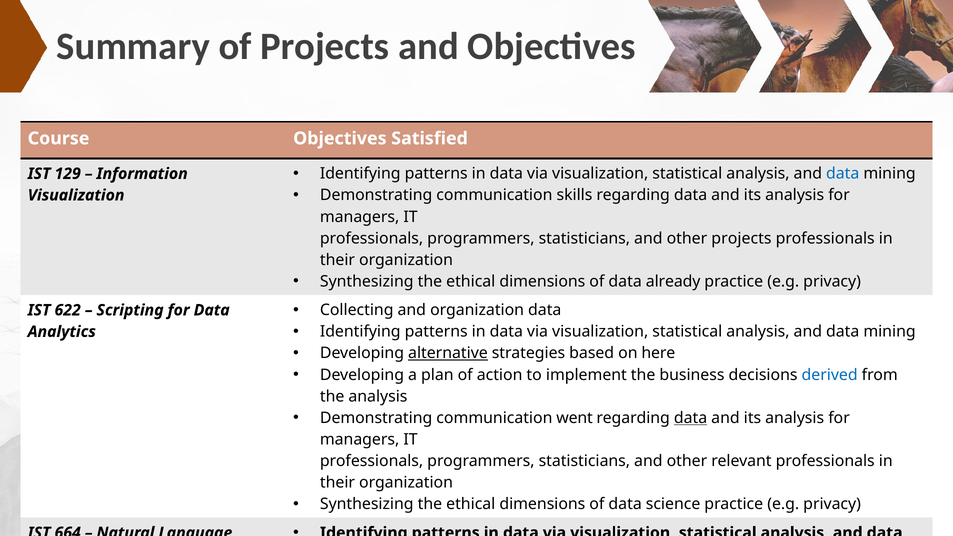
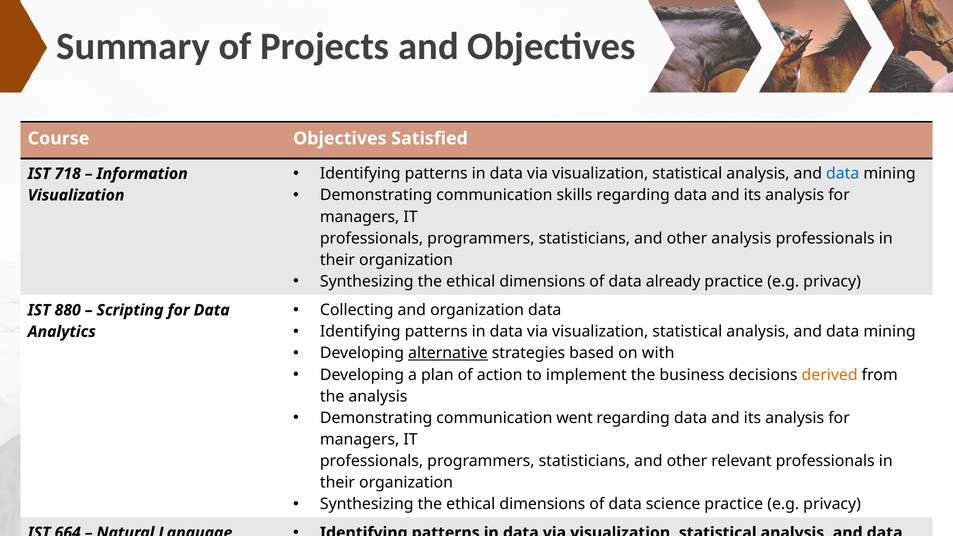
129: 129 -> 718 (68, 174)
other projects: projects -> analysis (741, 238)
622: 622 -> 880 (68, 310)
here: here -> with (658, 353)
derived colour: blue -> orange (830, 375)
data underline: present -> none (691, 418)
